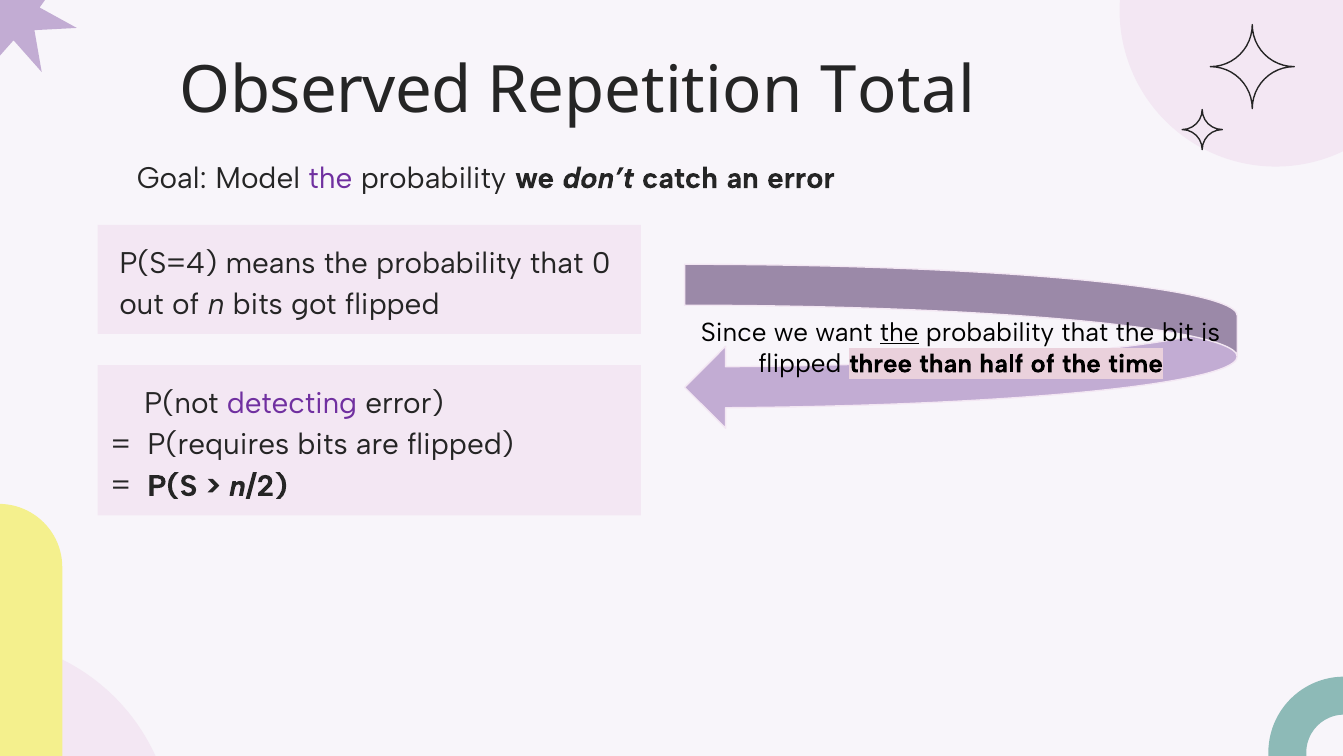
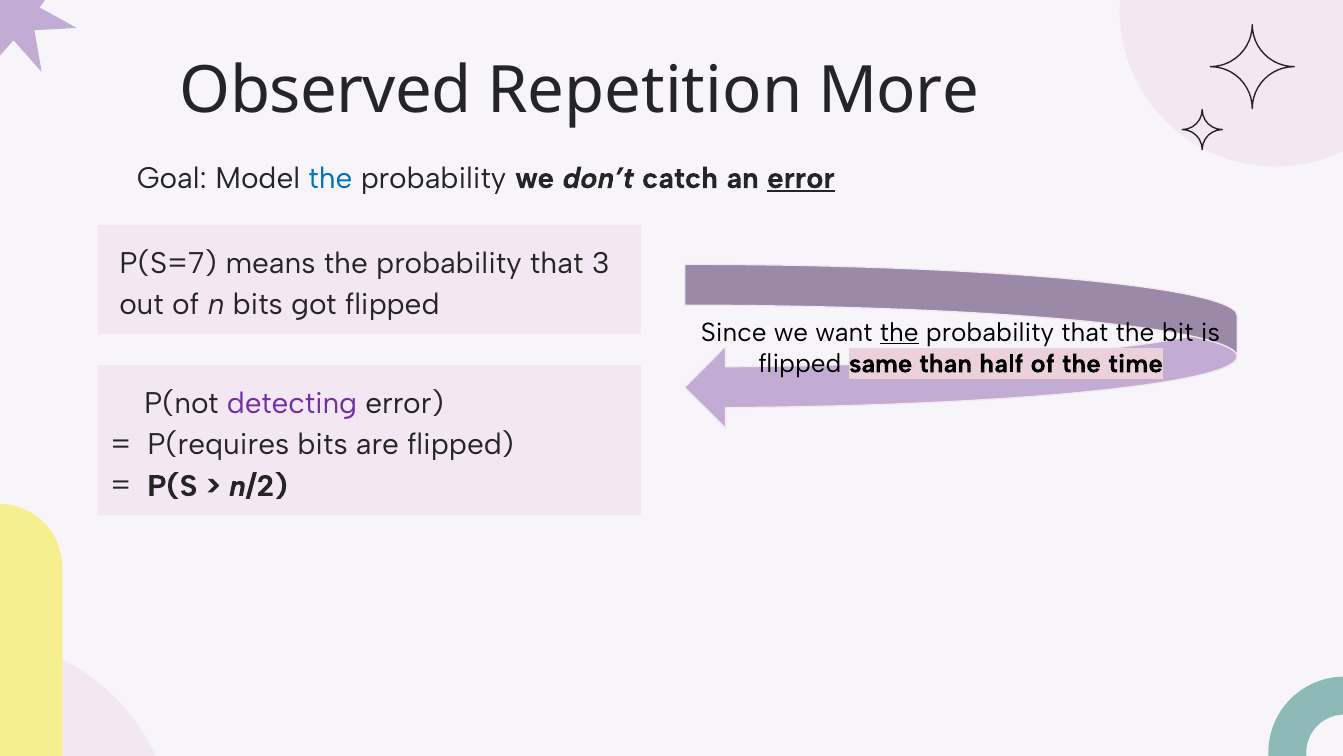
Total: Total -> More (899, 91)
the colour: purple -> blue (330, 178)
error underline: none -> present (801, 178)
P(S=4: P(S=4 -> P(S=7 (168, 263)
0: 0 -> 3 (601, 263)
three: three -> same (881, 364)
